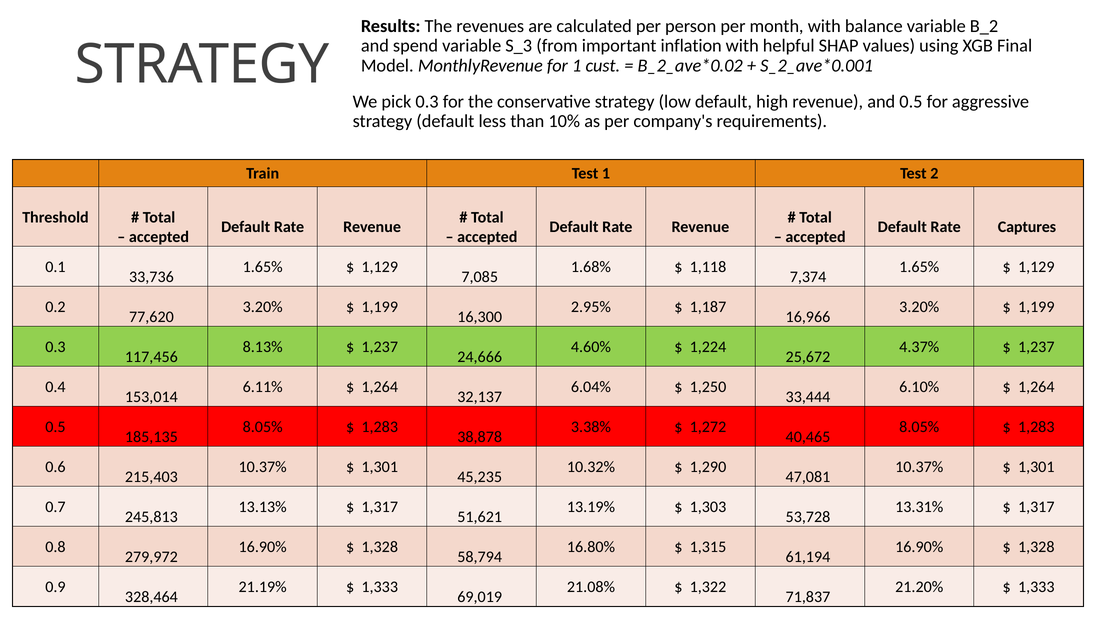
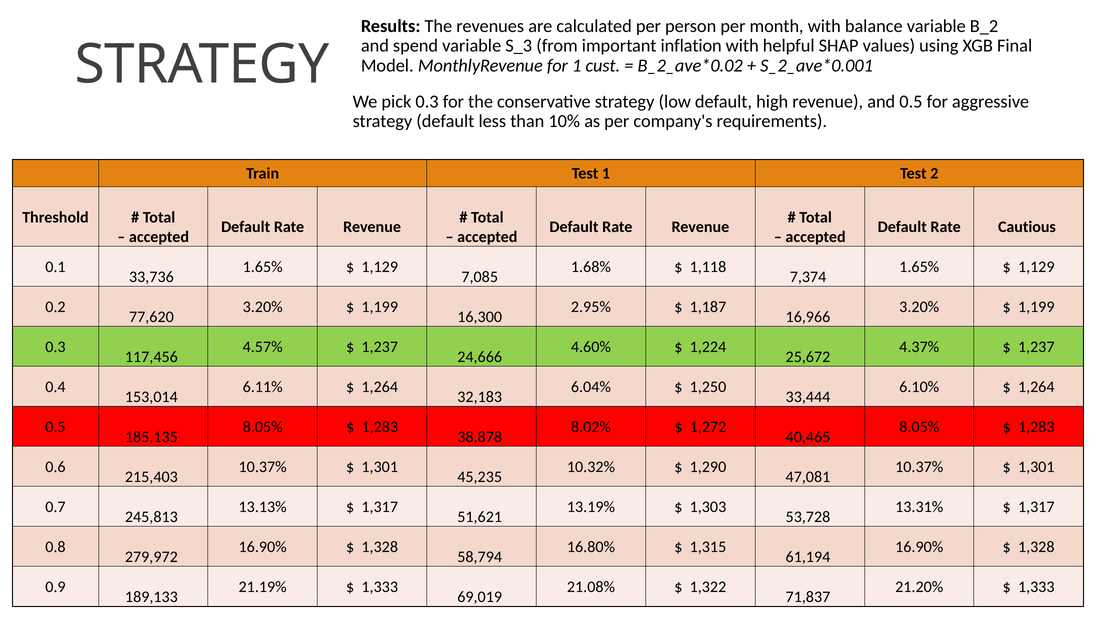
Captures: Captures -> Cautious (1027, 227)
8.13%: 8.13% -> 4.57% (263, 347)
32,137: 32,137 -> 32,183 (480, 397)
3.38%: 3.38% -> 8.02% (591, 427)
328,464: 328,464 -> 189,133 (151, 597)
